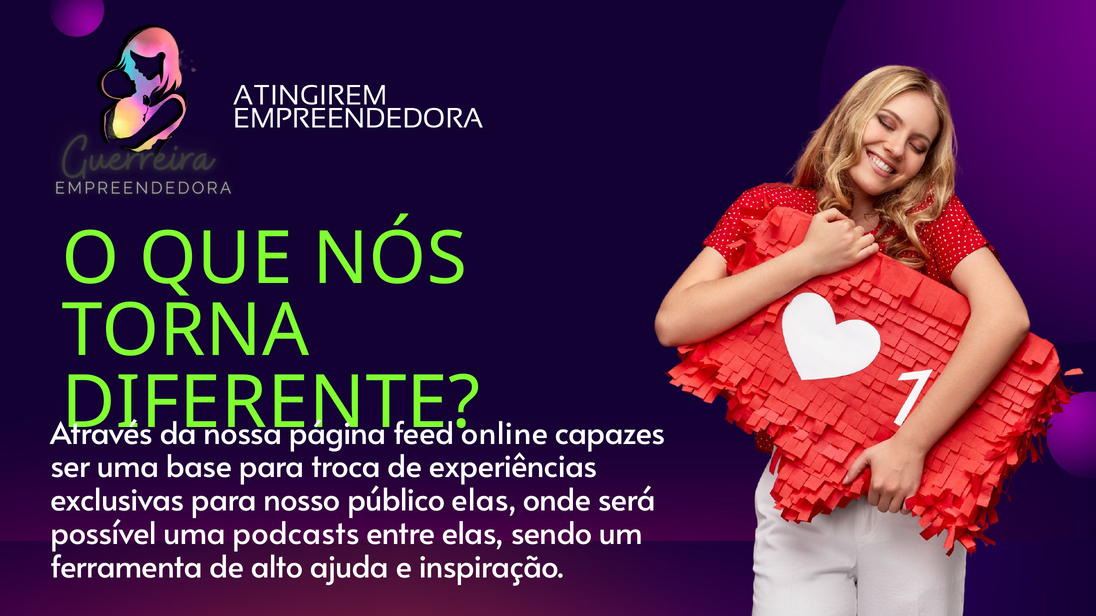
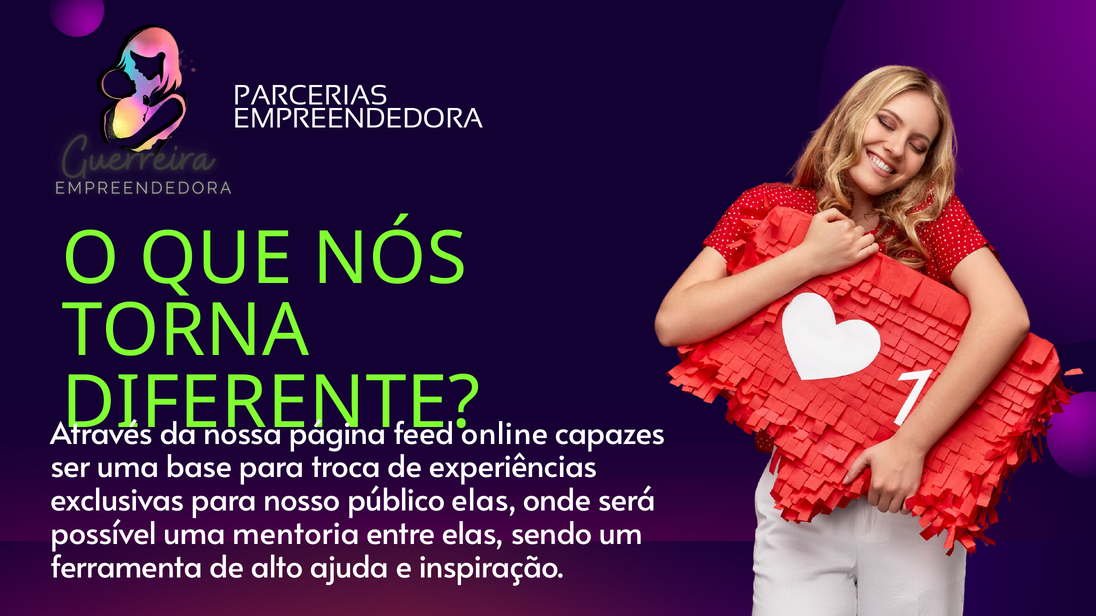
ATINGIREM: ATINGIREM -> PARCERIAS (311, 96)
podcasts: podcasts -> mentoria (296, 534)
